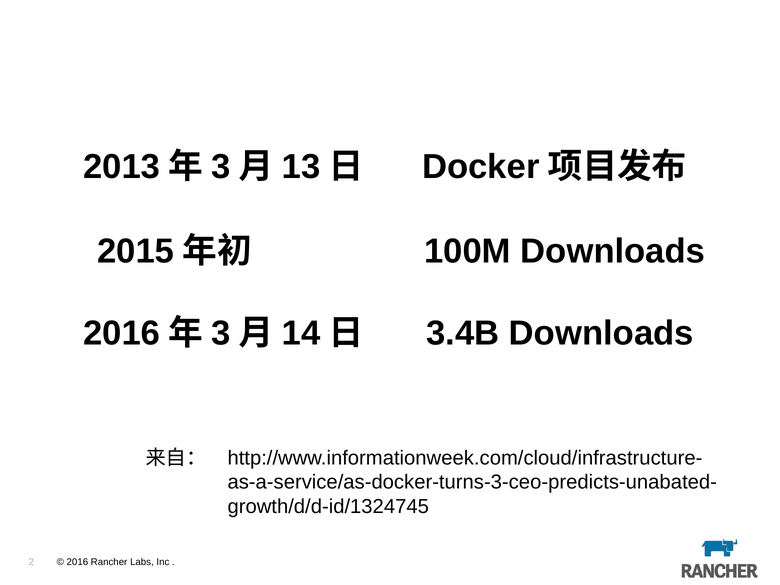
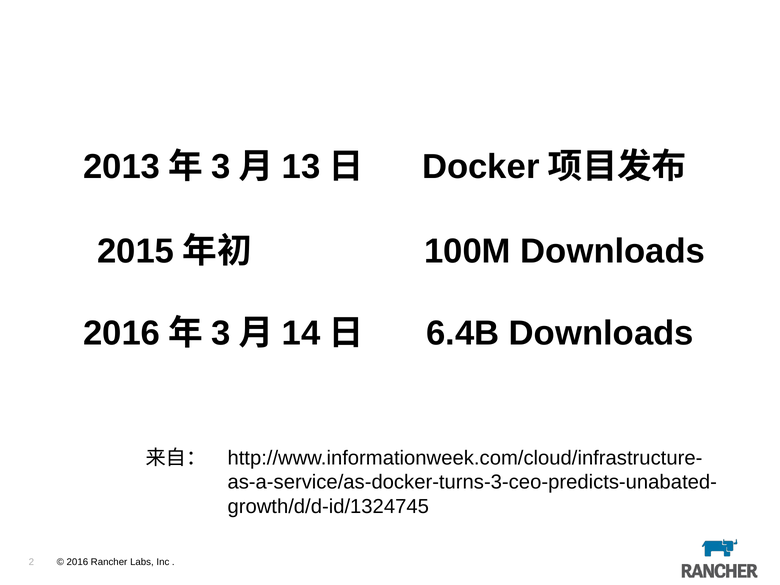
3.4B: 3.4B -> 6.4B (463, 334)
